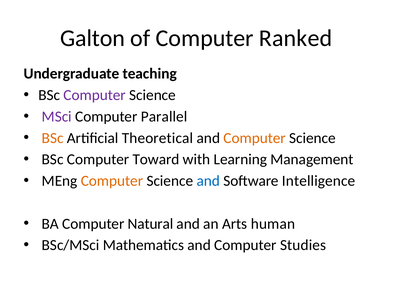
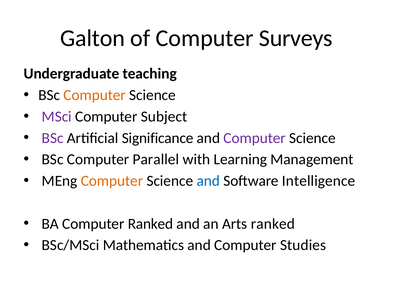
Ranked: Ranked -> Surveys (296, 38)
Computer colour: purple -> orange (95, 95)
Parallel: Parallel -> Subject (164, 116)
BSc colour: orange -> purple (53, 138)
Theoretical: Theoretical -> Significance (158, 138)
Computer colour: orange -> purple (255, 138)
Toward: Toward -> Parallel (156, 159)
Computer Natural: Natural -> Ranked (151, 224)
Arts human: human -> ranked (273, 224)
